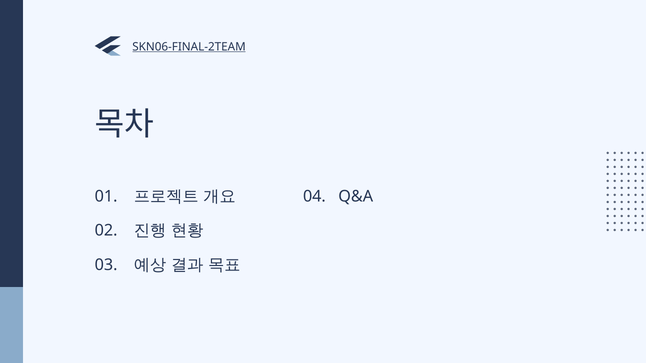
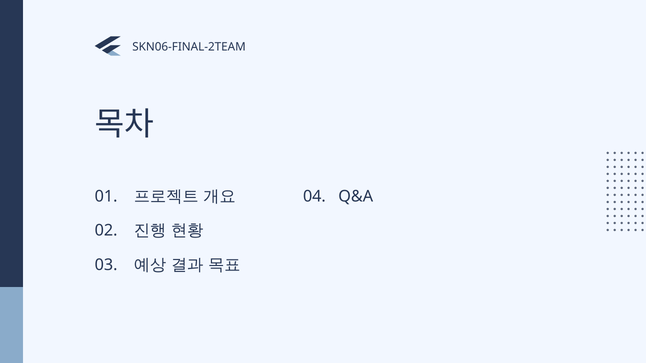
SKN06-FINAL-2TEAM underline: present -> none (189, 47)
